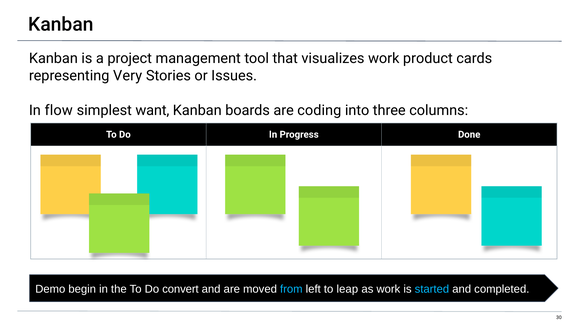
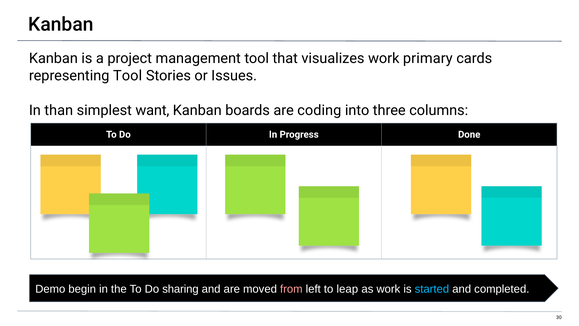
product: product -> primary (428, 58)
representing Very: Very -> Tool (128, 76)
flow: flow -> than (59, 110)
convert: convert -> sharing (180, 289)
from colour: light blue -> pink (291, 289)
